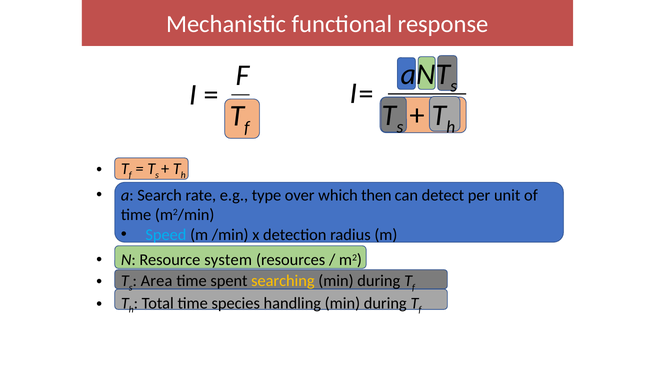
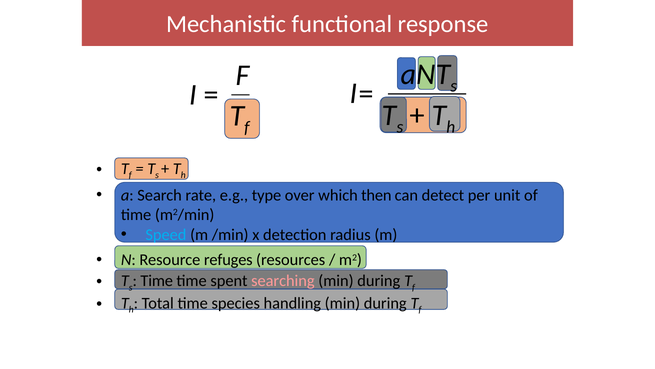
system: system -> refuges (228, 260)
Area: Area -> Time (157, 281)
searching colour: yellow -> pink (283, 281)
